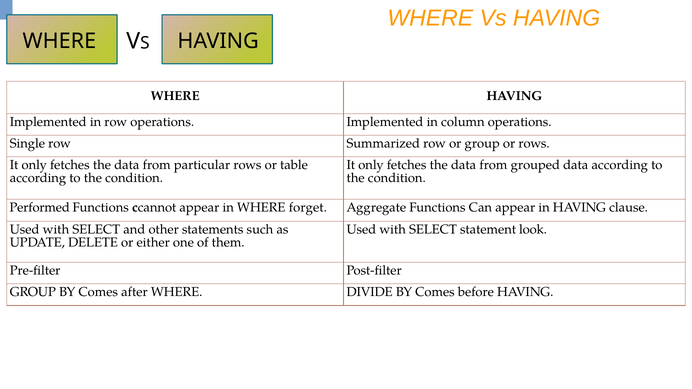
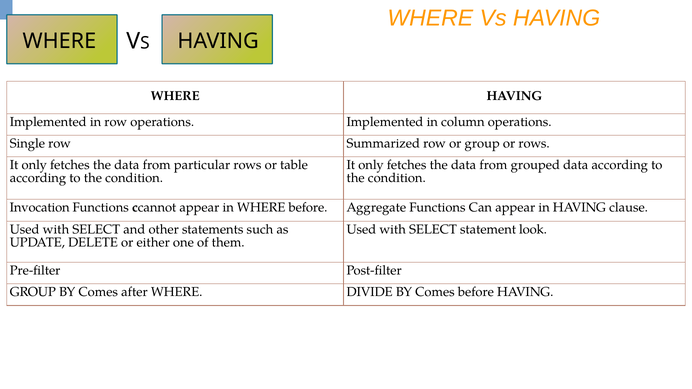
Performed: Performed -> Invocation (40, 208)
WHERE forget: forget -> before (308, 208)
